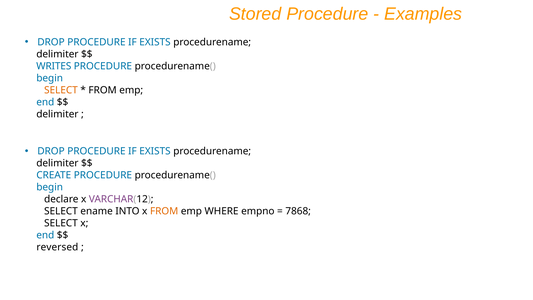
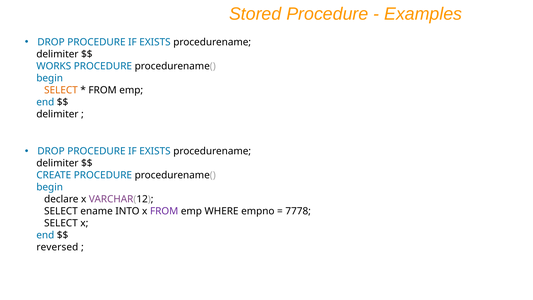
WRITES: WRITES -> WORKS (54, 66)
FROM colour: orange -> purple (164, 211)
7868: 7868 -> 7778 (298, 211)
